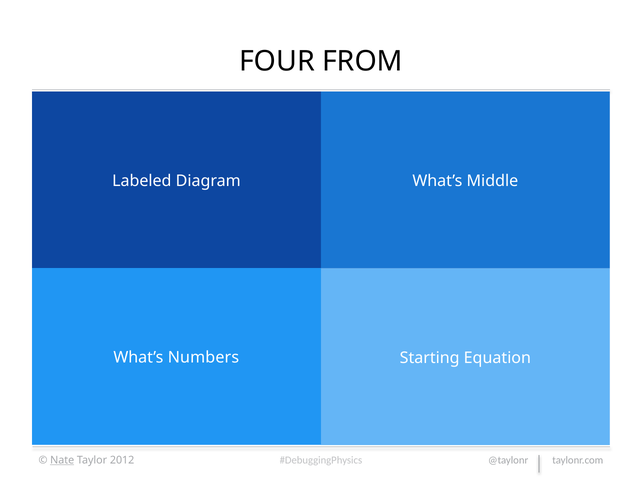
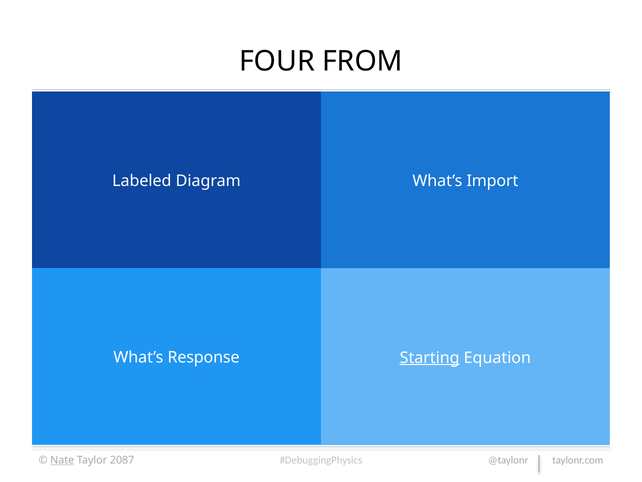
Middle: Middle -> Import (492, 181)
Numbers: Numbers -> Response (204, 357)
Starting underline: none -> present (430, 357)
2012: 2012 -> 2087 (122, 460)
